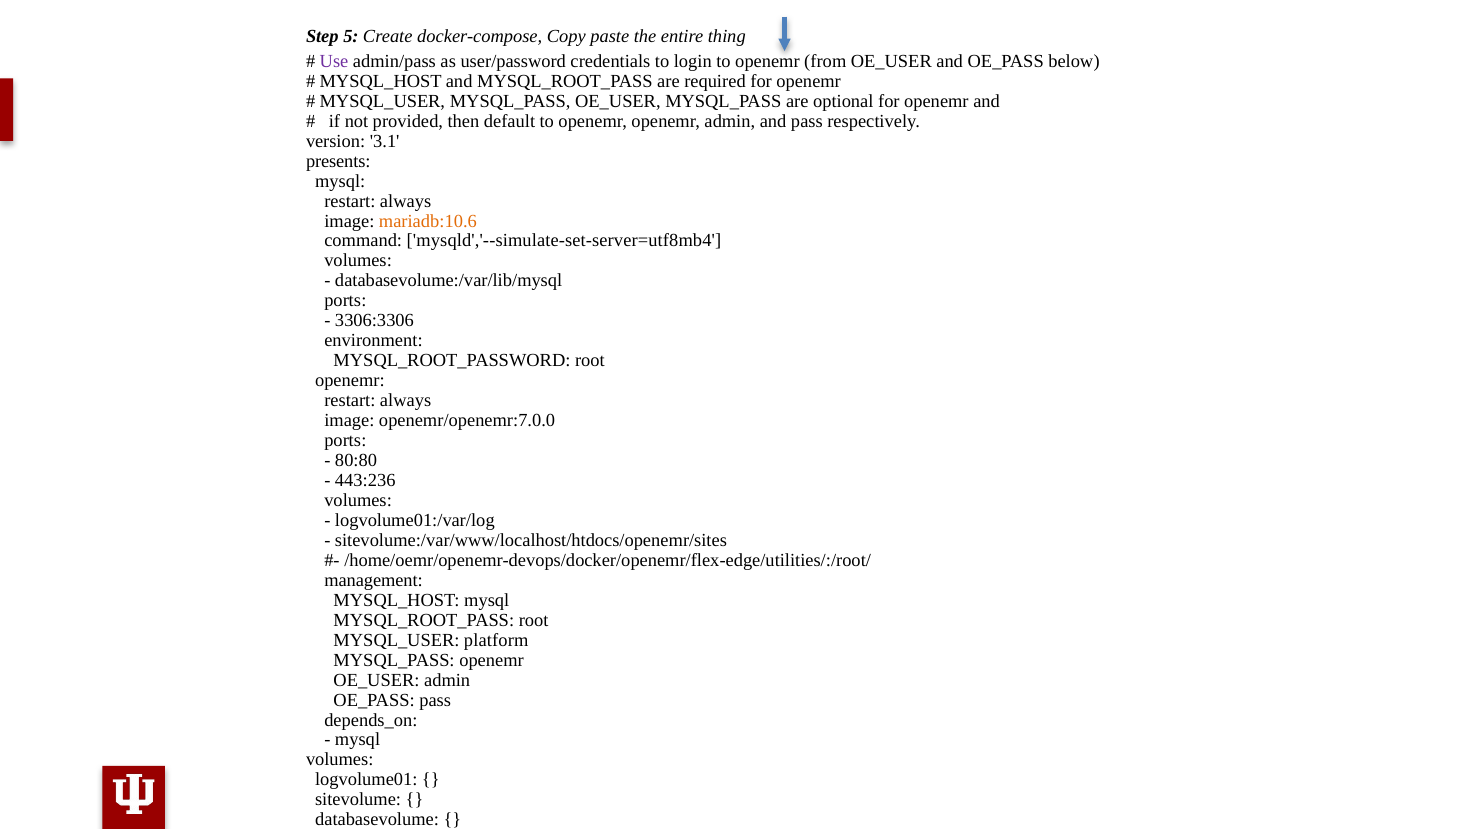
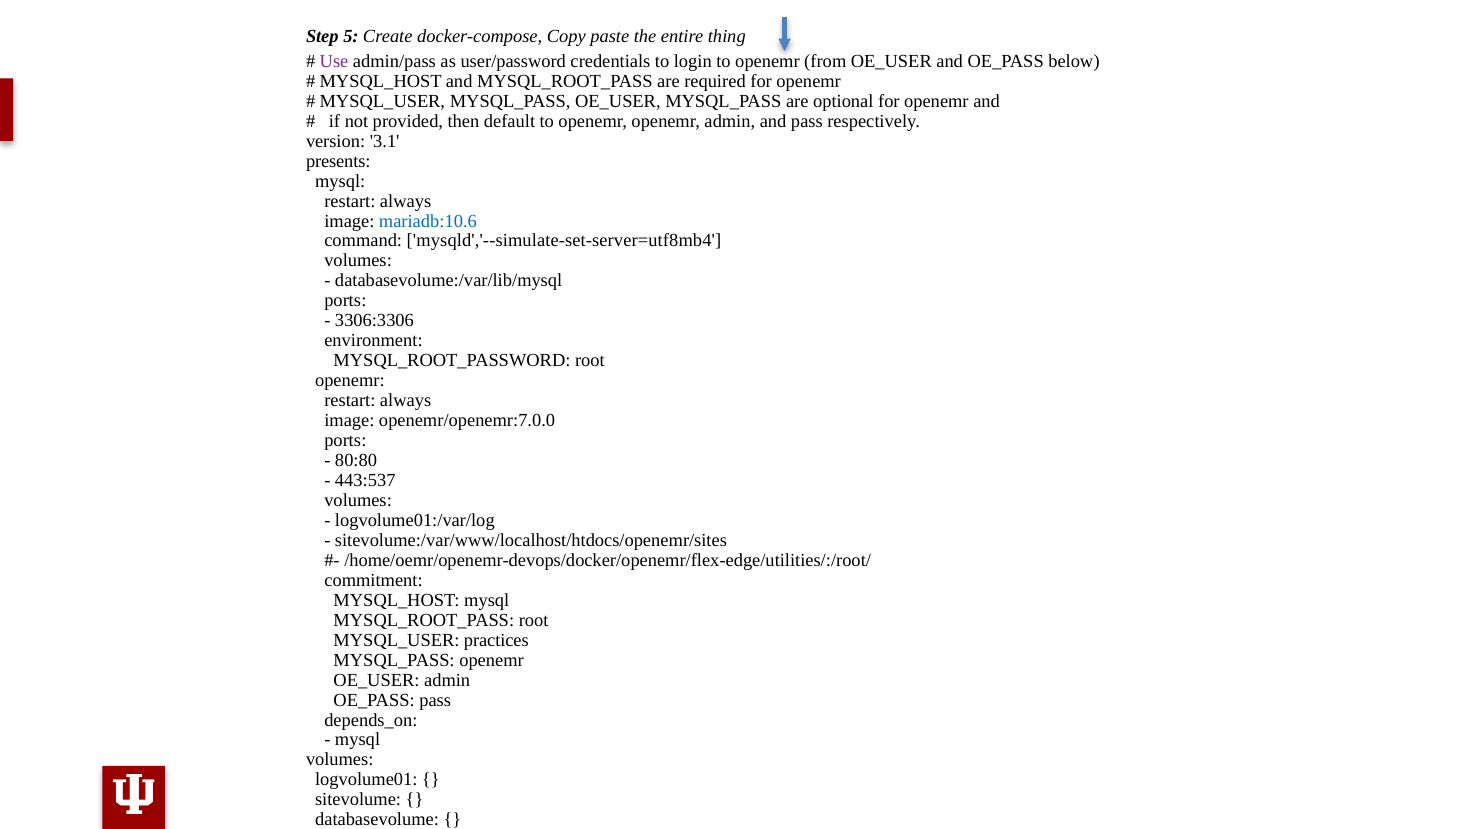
mariadb:10.6 colour: orange -> blue (428, 221)
443:236: 443:236 -> 443:537 (365, 481)
management: management -> commitment (374, 580)
platform: platform -> practices (496, 640)
